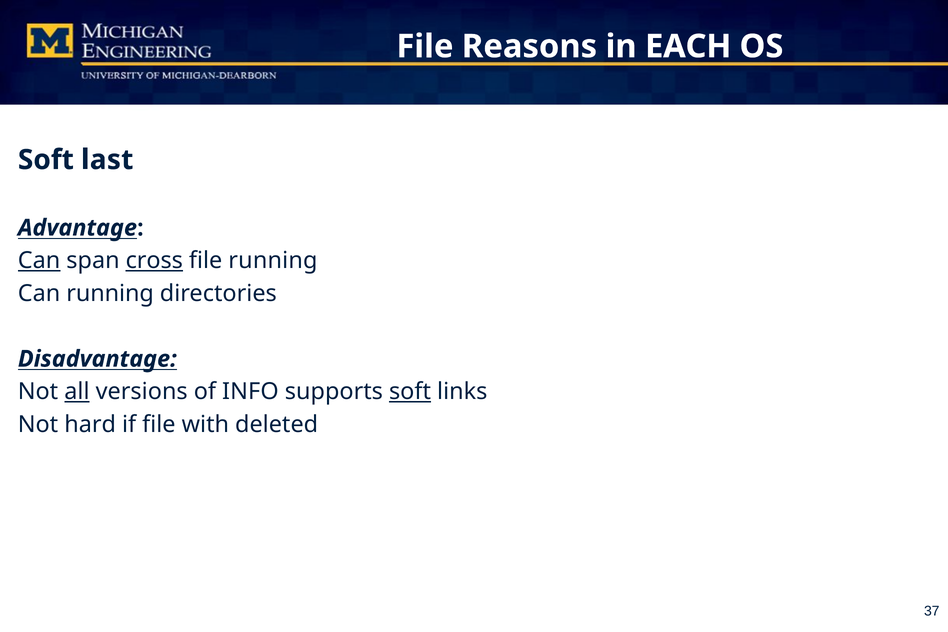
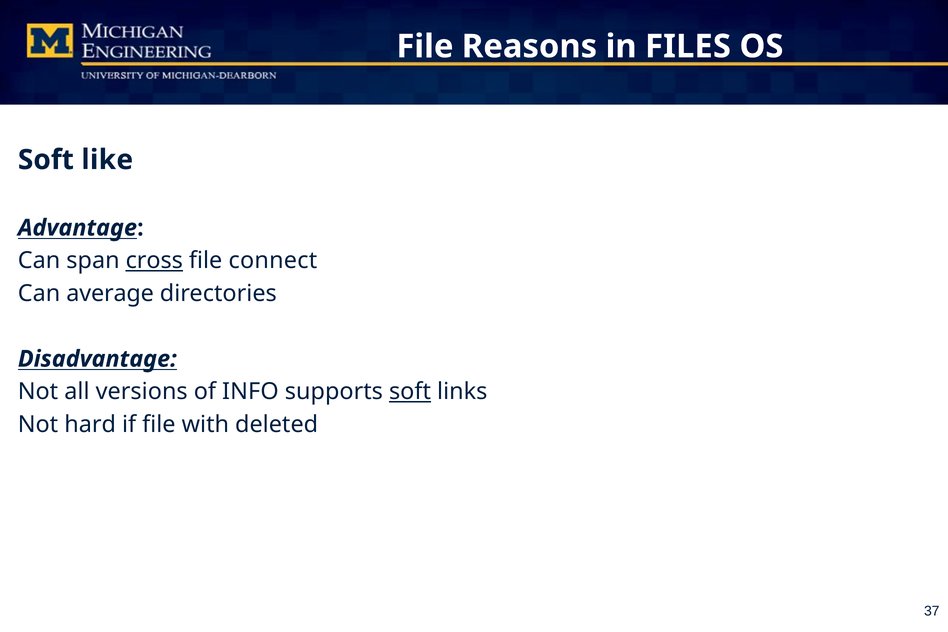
EACH: EACH -> FILES (688, 46)
last: last -> like (107, 160)
Can underline: present -> none (39, 261)
file running: running -> connect (273, 261)
Can running: running -> average (110, 293)
all underline: present -> none (77, 392)
